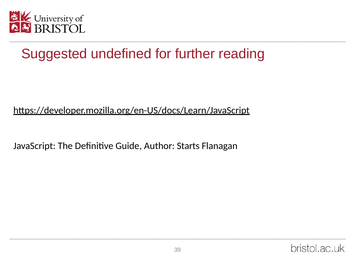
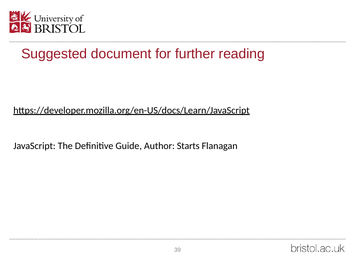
undefined: undefined -> document (121, 54)
